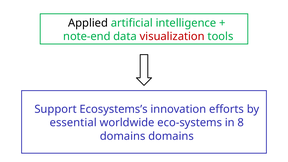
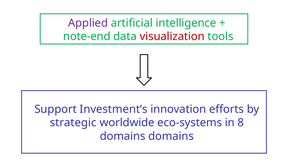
Applied colour: black -> purple (88, 23)
Ecosystems’s: Ecosystems’s -> Investment’s (114, 109)
essential: essential -> strategic (73, 123)
